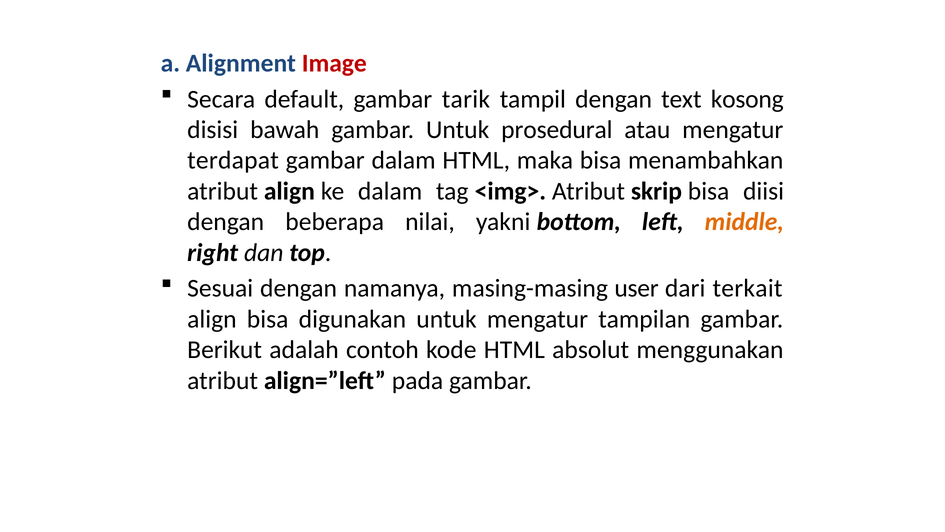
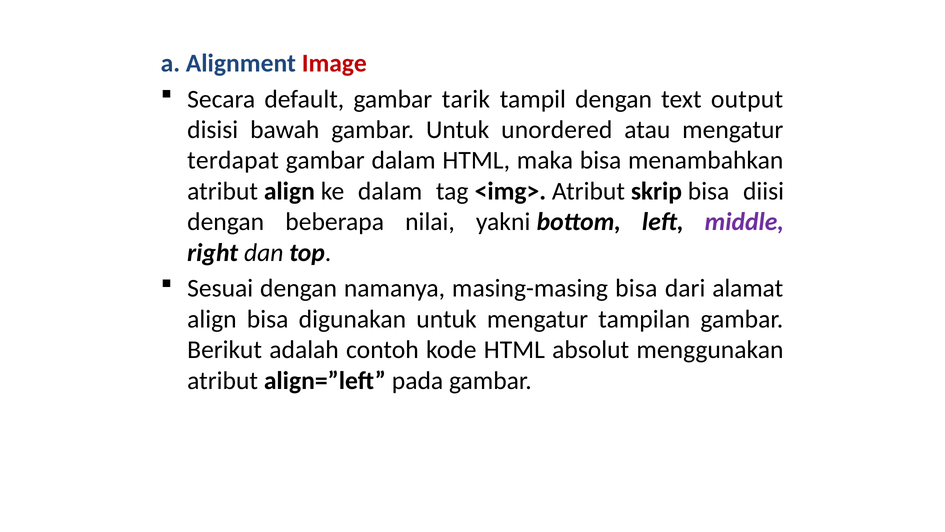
kosong: kosong -> output (747, 99)
prosedural: prosedural -> unordered (557, 130)
middle colour: orange -> purple (744, 222)
masing-masing user: user -> bisa (636, 288)
terkait: terkait -> alamat (748, 288)
